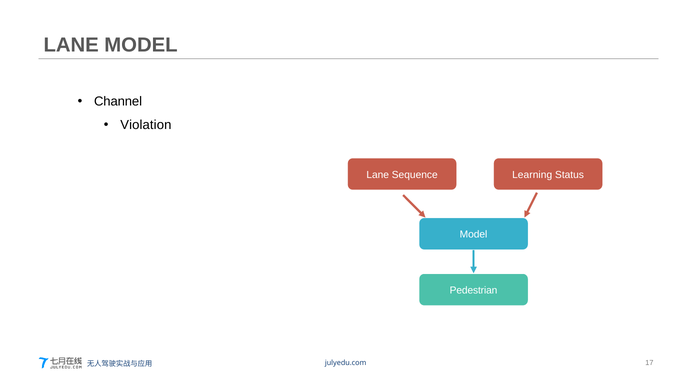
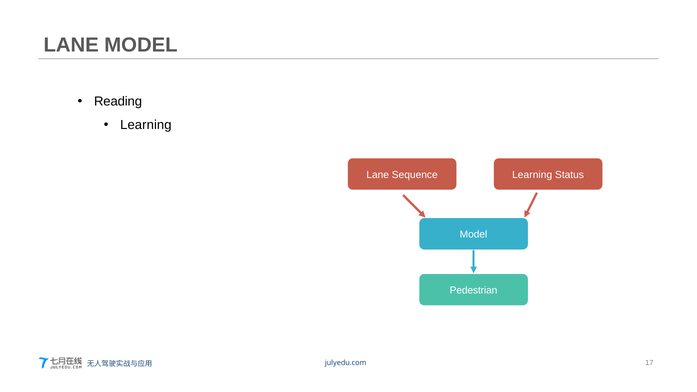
Channel: Channel -> Reading (118, 101)
Violation: Violation -> Learning (146, 125)
